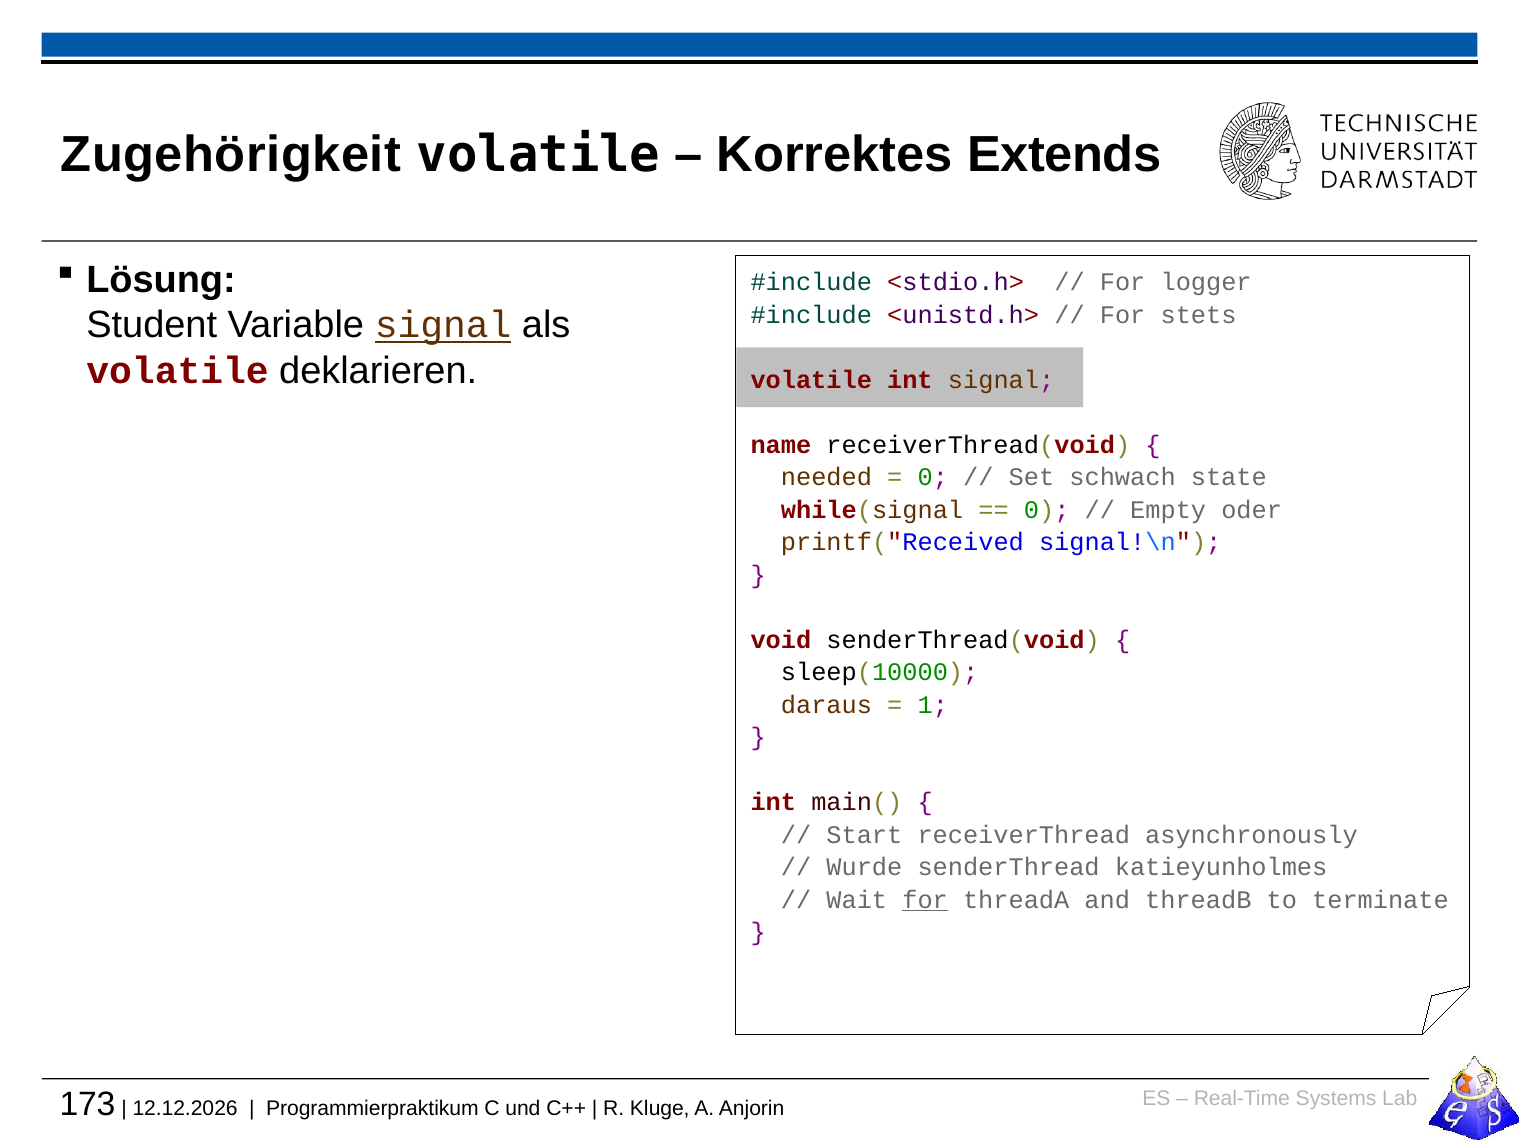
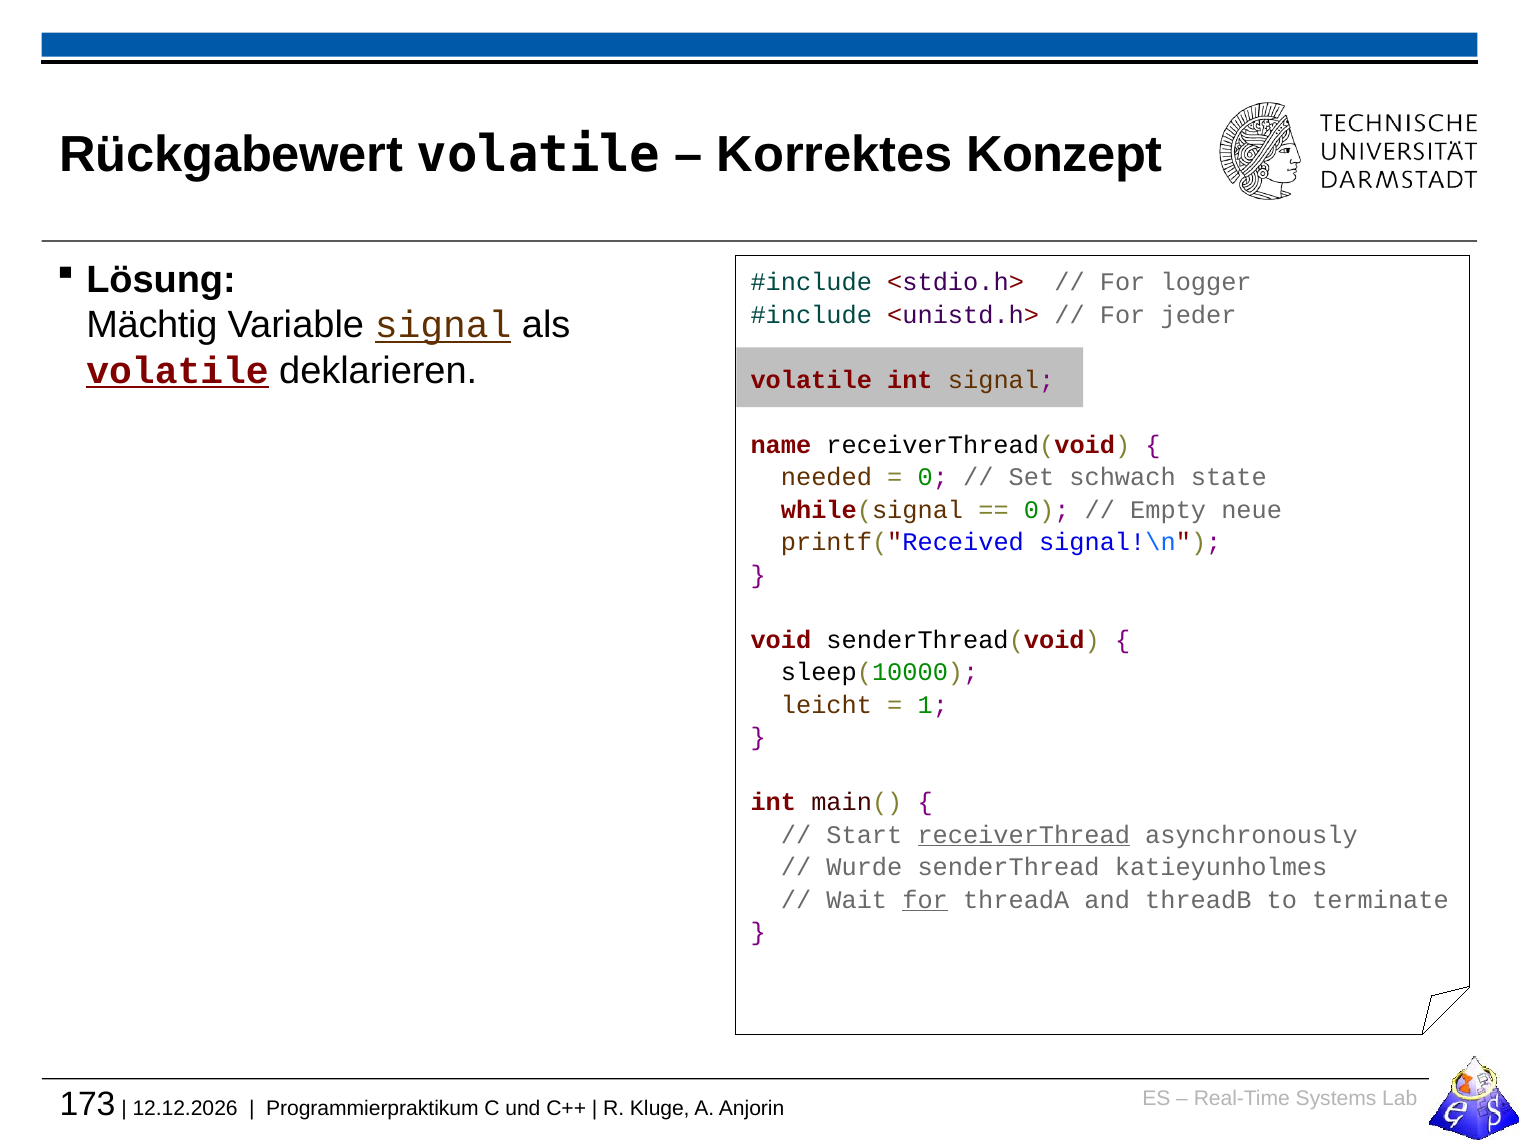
Zugehörigkeit: Zugehörigkeit -> Rückgabewert (231, 154)
Extends: Extends -> Konzept (1064, 154)
stets: stets -> jeder (1199, 315)
Student: Student -> Mächtig (152, 325)
volatile underline: none -> present (178, 371)
oder: oder -> neue (1252, 509)
daraus: daraus -> leicht (826, 704)
receiverThread underline: none -> present (1024, 834)
